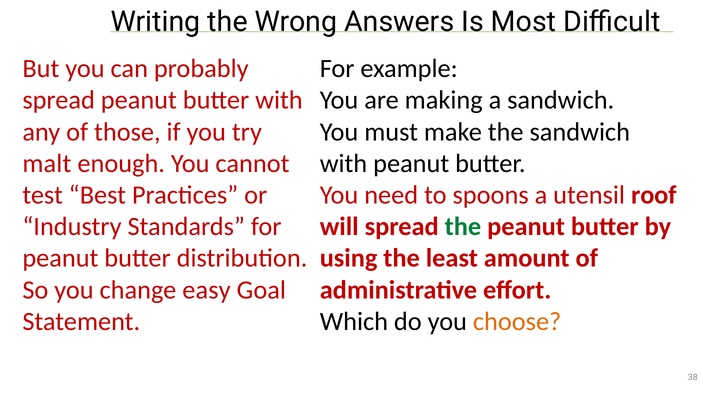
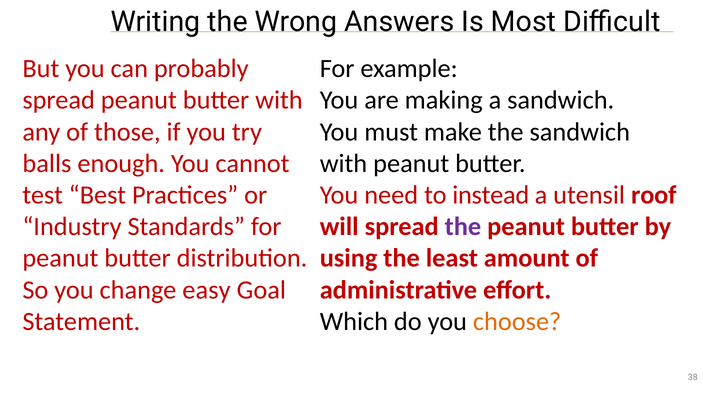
malt: malt -> balls (47, 164)
spoons: spoons -> instead (491, 195)
the colour: green -> purple (463, 227)
